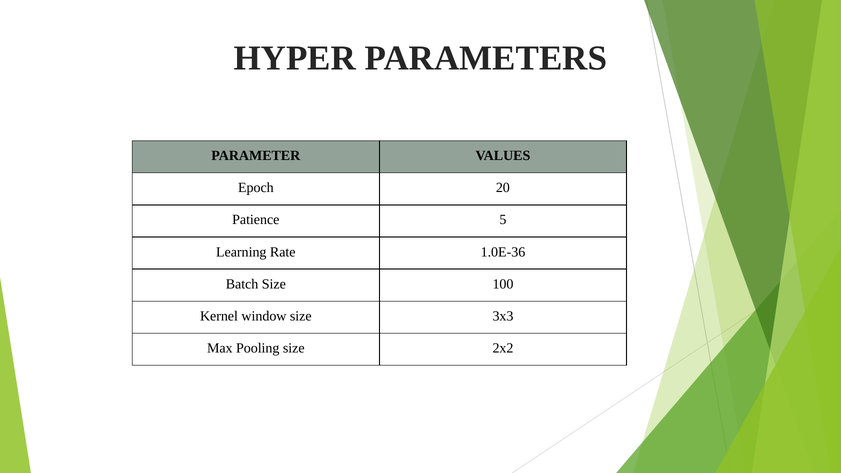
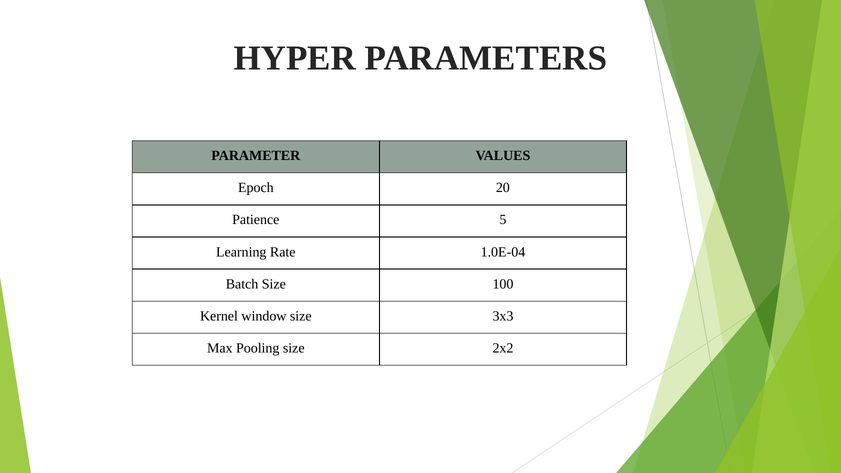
1.0E-36: 1.0E-36 -> 1.0E-04 (503, 252)
